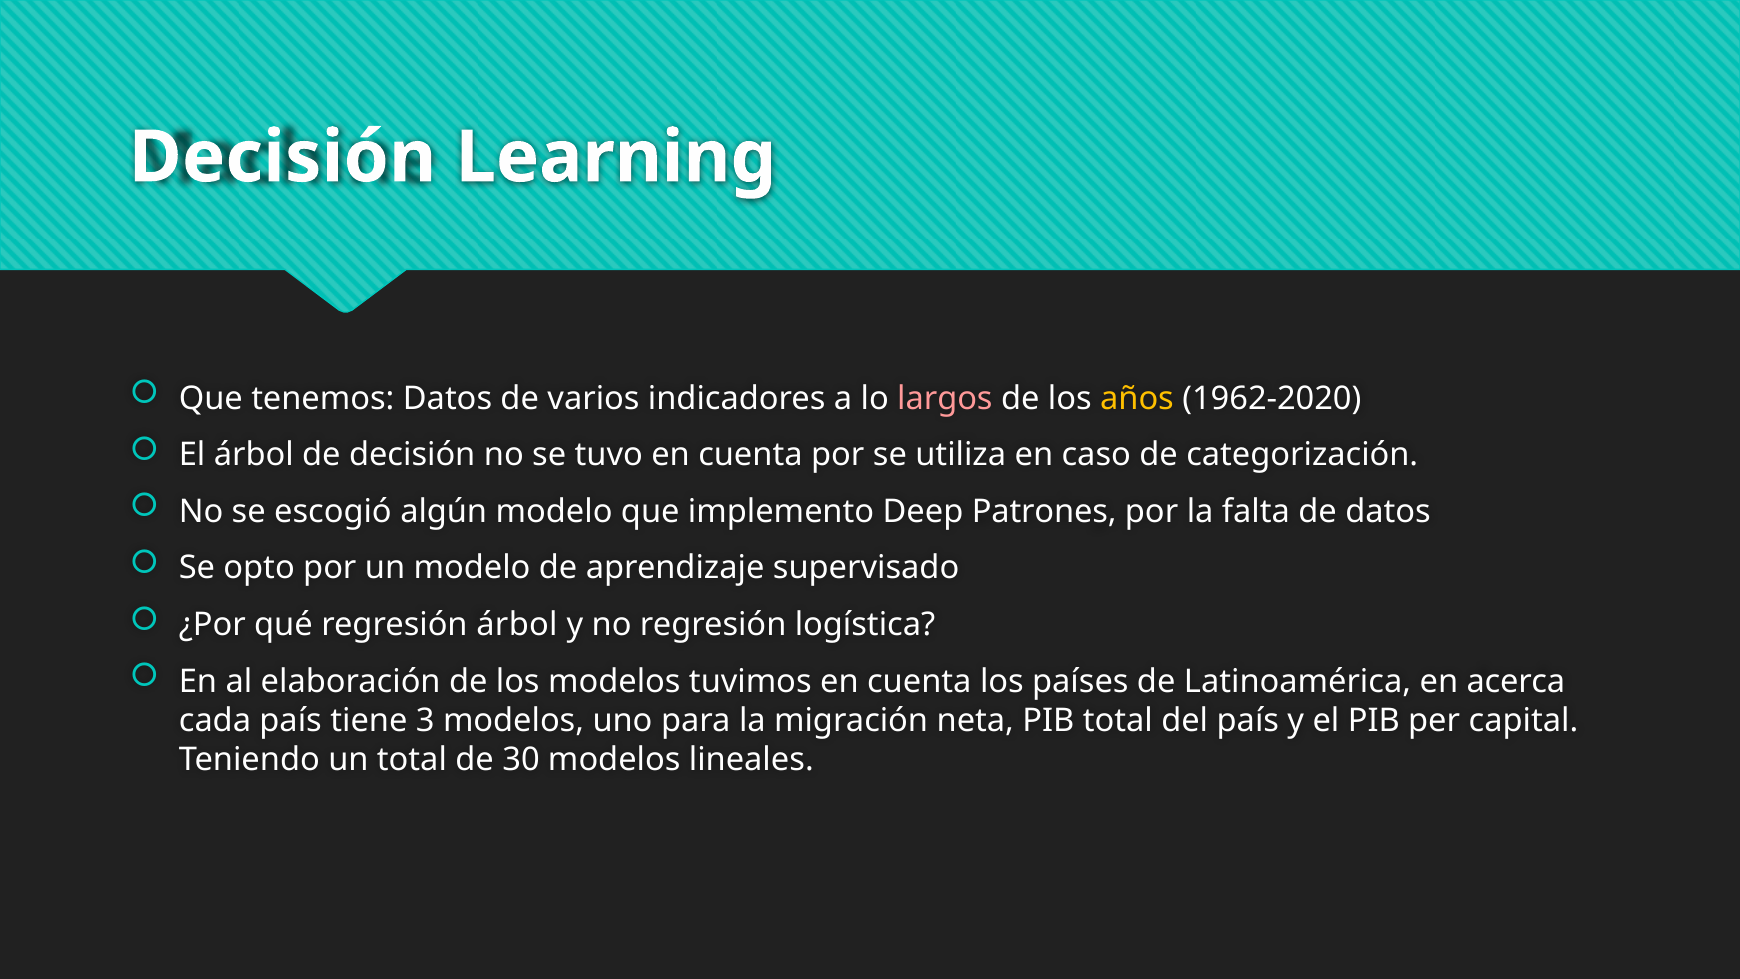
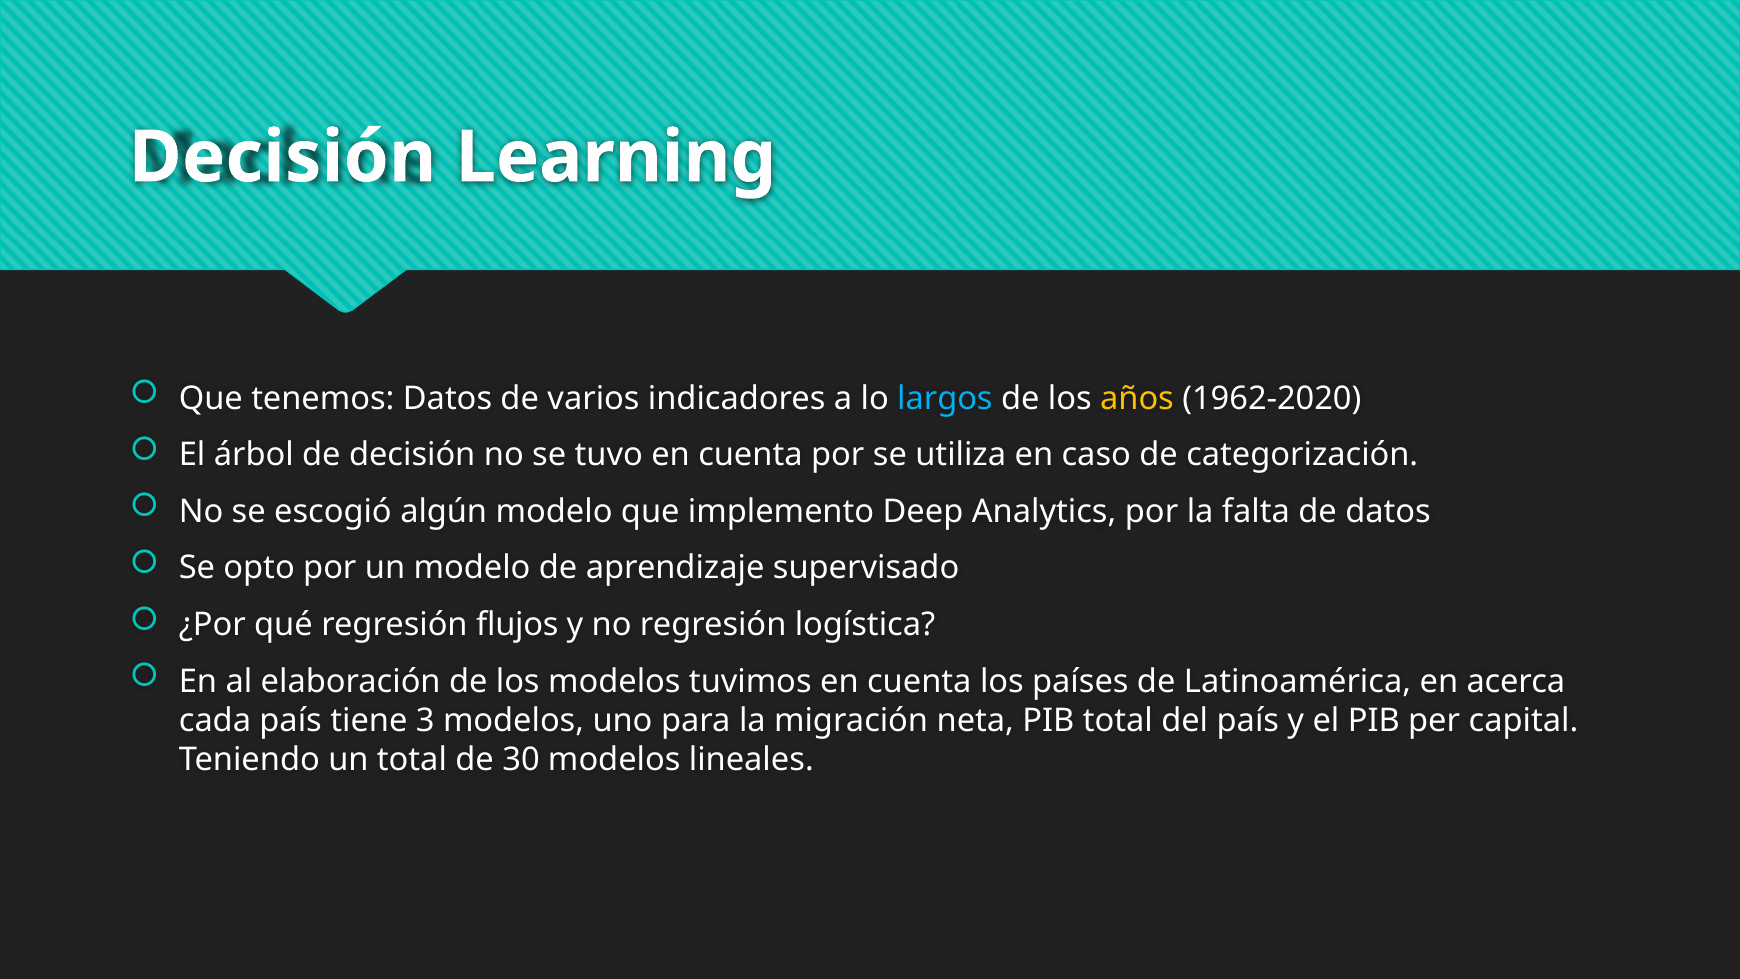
largos colour: pink -> light blue (945, 398)
Patrones: Patrones -> Analytics (1044, 511)
regresión árbol: árbol -> flujos (517, 625)
